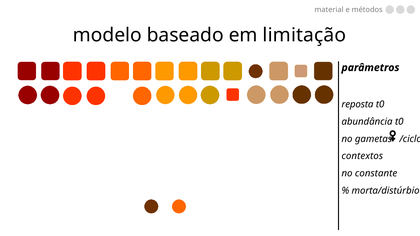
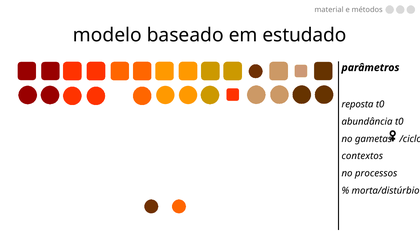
limitação: limitação -> estudado (305, 35)
constante: constante -> processos (376, 174)
